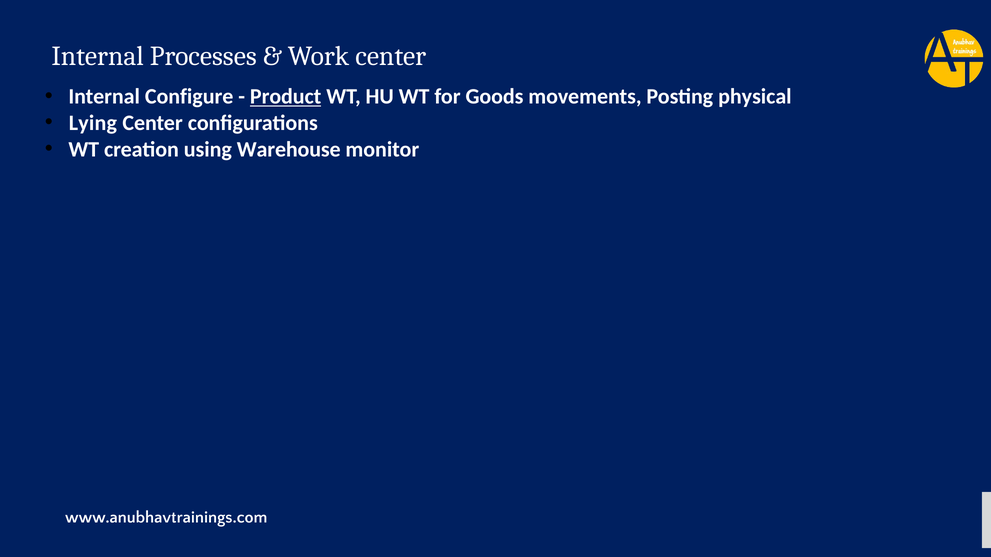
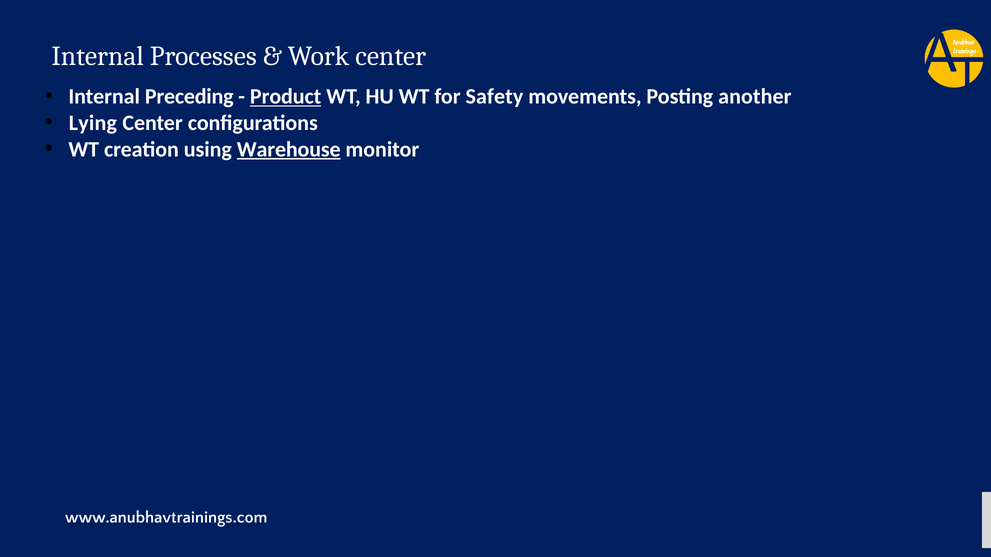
Configure: Configure -> Preceding (189, 97)
Goods: Goods -> Safety (494, 97)
physical: physical -> another (755, 97)
Warehouse underline: none -> present (289, 150)
